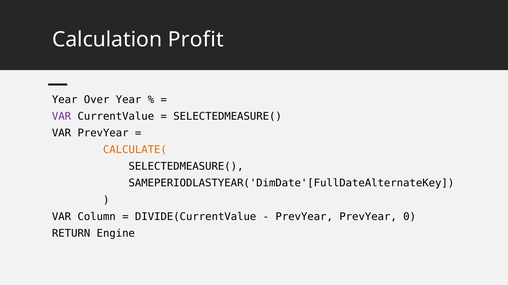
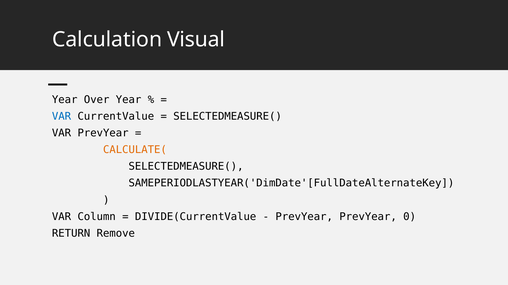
Profit: Profit -> Visual (196, 40)
VAR colour: purple -> blue (62, 117)
Engine: Engine -> Remove (116, 234)
